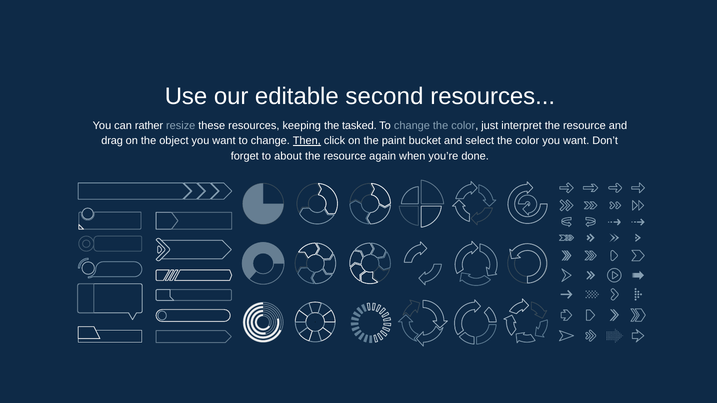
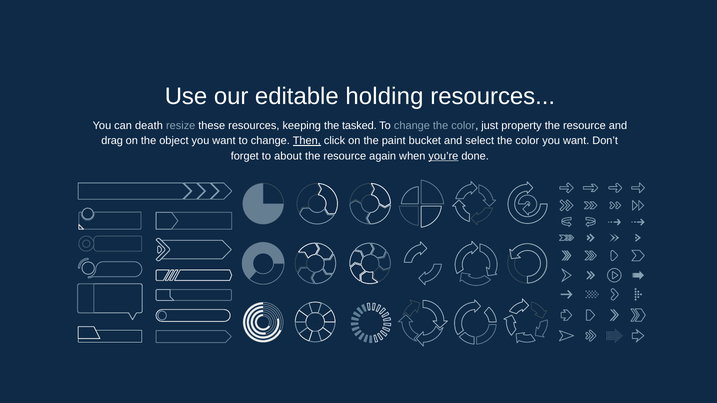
second: second -> holding (384, 96)
rather: rather -> death (149, 126)
interpret: interpret -> property (522, 126)
you’re underline: none -> present (443, 156)
